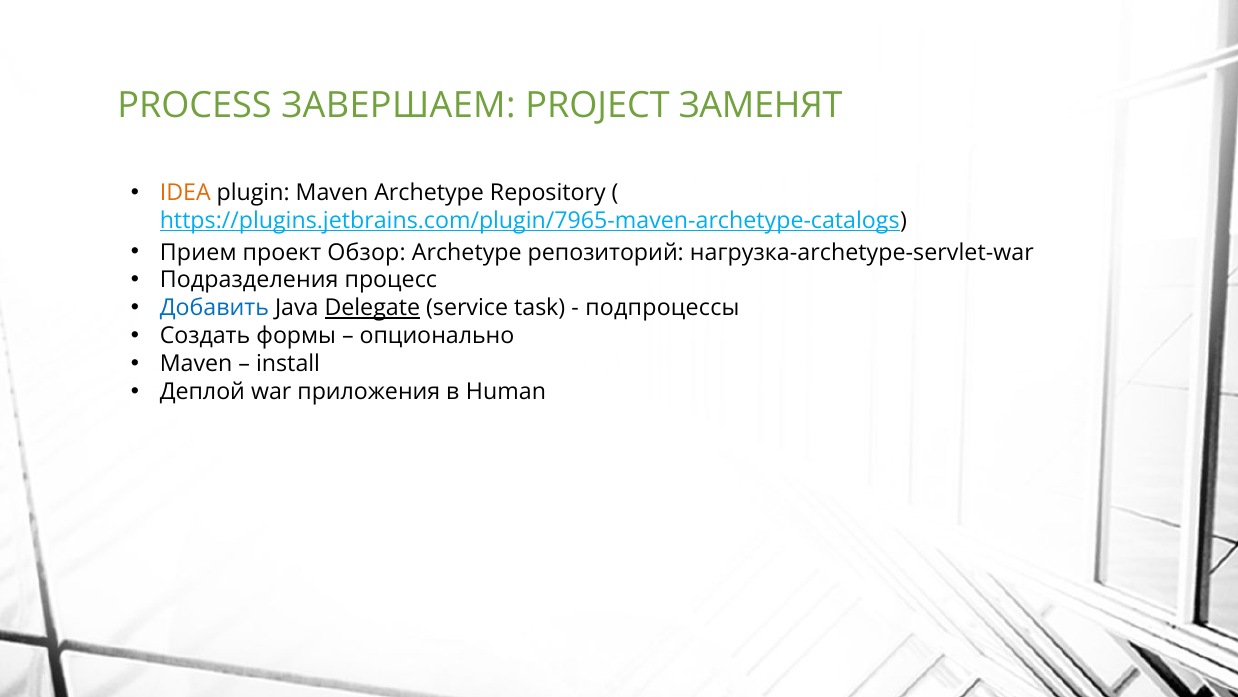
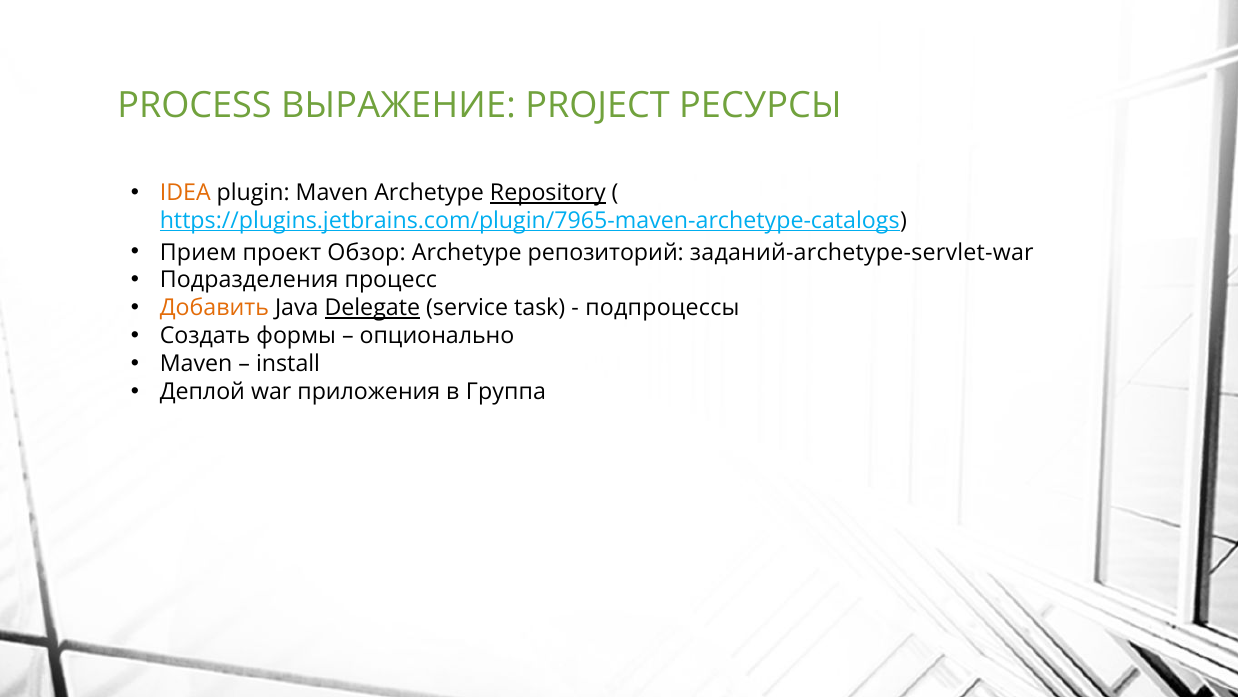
ЗАВЕРШАЕМ: ЗАВЕРШАЕМ -> ВЫРАЖЕНИЕ (398, 105)
ЗАМЕНЯТ: ЗАМЕНЯТ -> РЕСУРСЫ (760, 105)
Repository underline: none -> present (548, 193)
нагрузка-archetype-servlet-war: нагрузка-archetype-servlet-war -> заданий-archetype-servlet-war (862, 252)
Добавить colour: blue -> orange (214, 308)
Human: Human -> Группа (506, 392)
